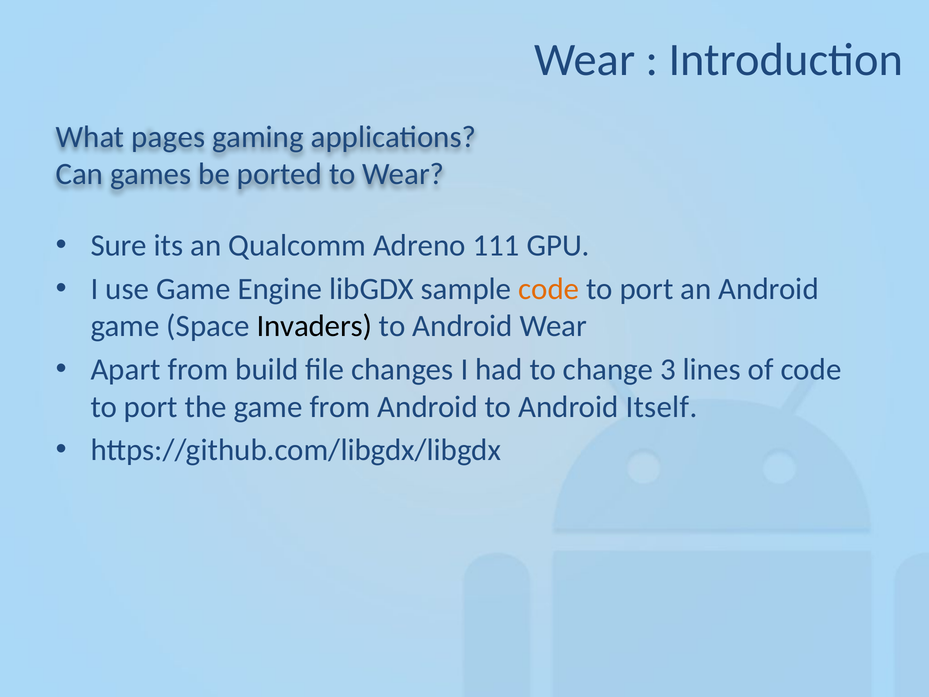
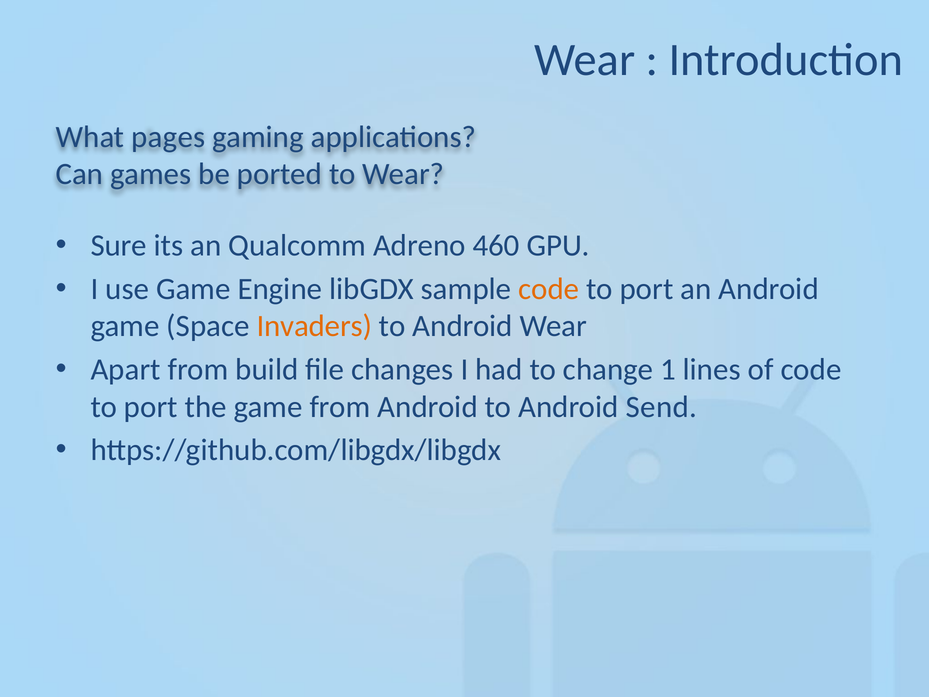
111: 111 -> 460 (496, 246)
Invaders colour: black -> orange (314, 326)
3: 3 -> 1 (668, 369)
Itself: Itself -> Send (662, 407)
